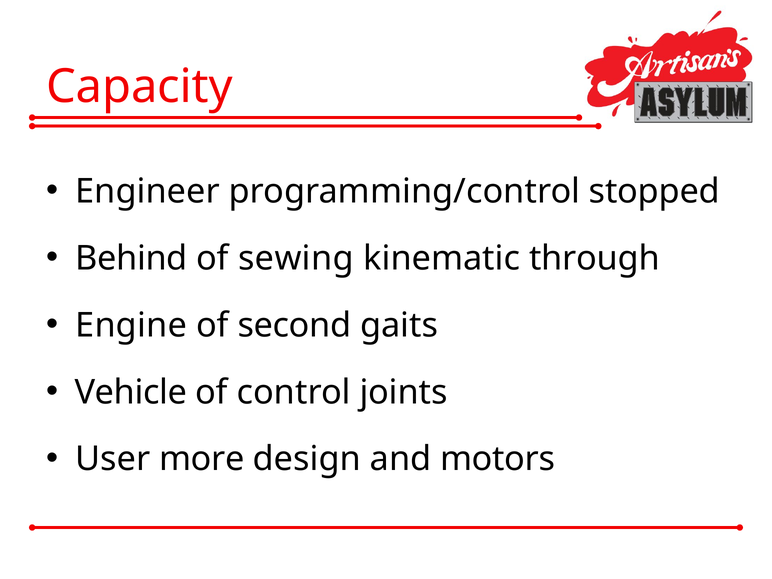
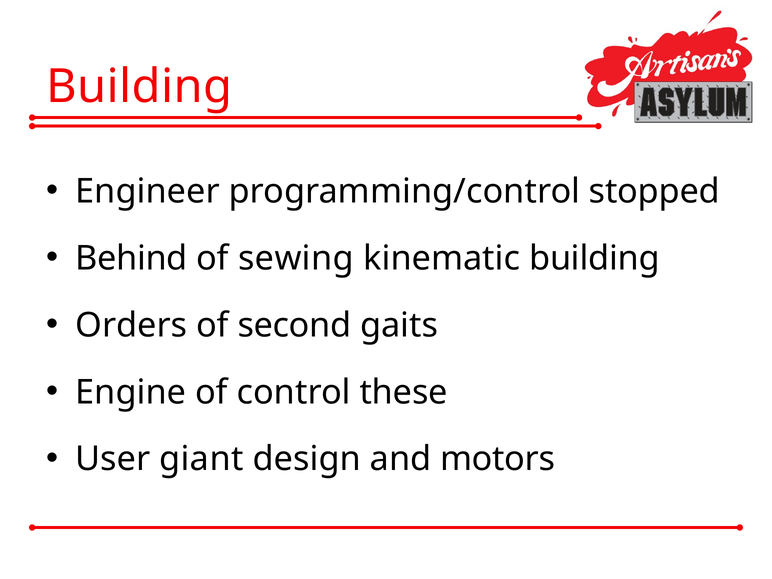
Capacity: Capacity -> Building (139, 87)
kinematic through: through -> building (594, 258)
Engine: Engine -> Orders (131, 325)
Vehicle: Vehicle -> Engine (131, 392)
joints: joints -> these (404, 392)
more: more -> giant (201, 459)
